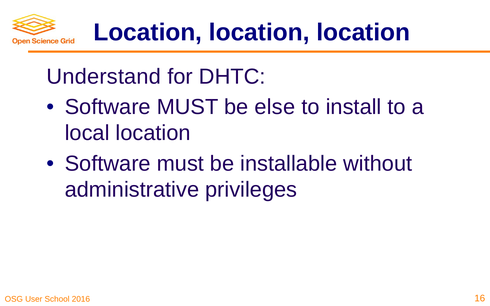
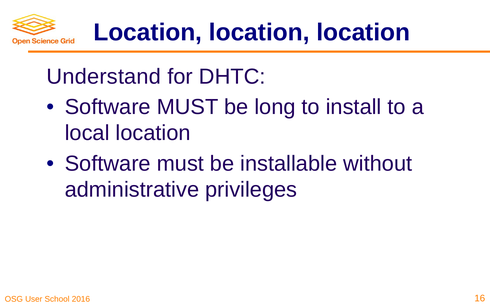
else: else -> long (275, 107)
